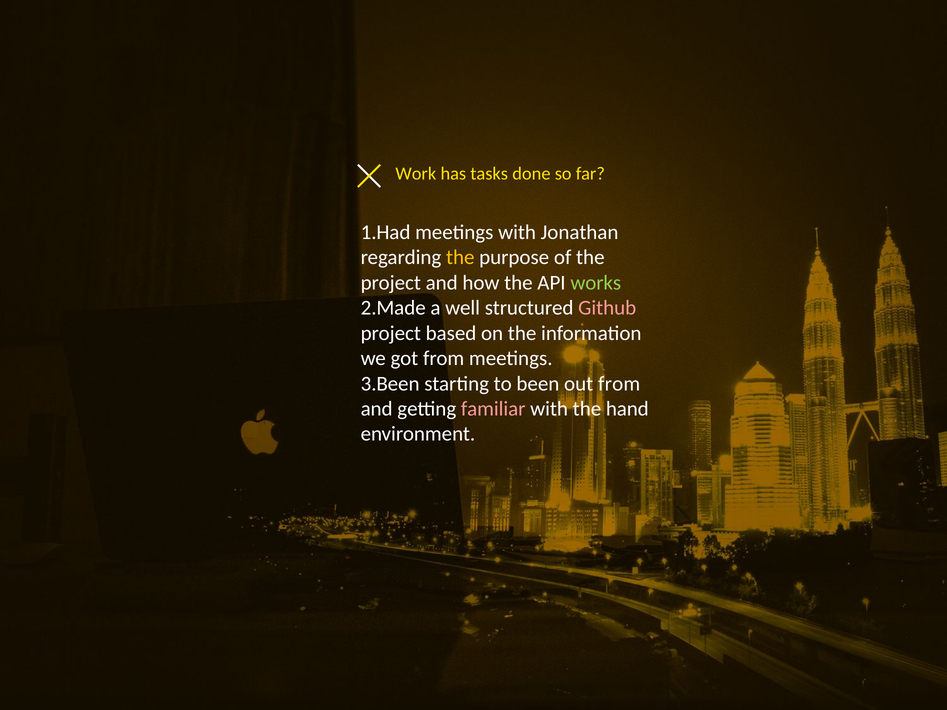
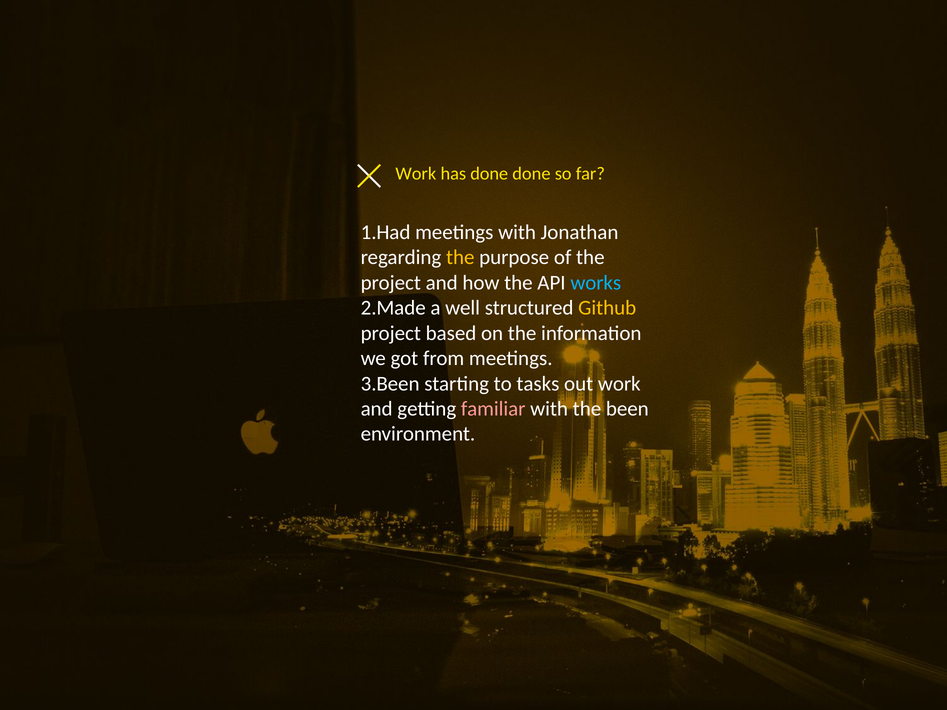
has tasks: tasks -> done (489, 174)
works colour: light green -> light blue (596, 283)
Github colour: pink -> yellow (607, 308)
been: been -> tasks (538, 384)
out from: from -> work (619, 384)
hand: hand -> been (627, 409)
